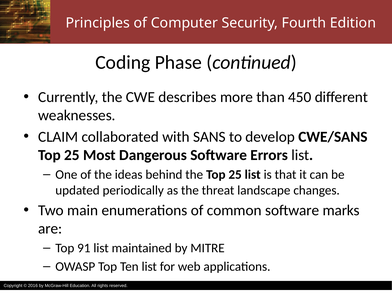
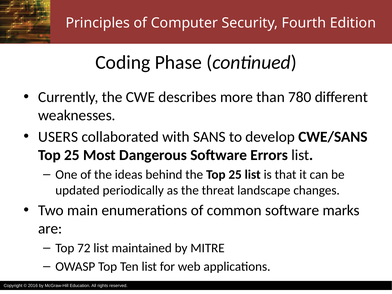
450: 450 -> 780 (300, 97)
CLAIM: CLAIM -> USERS (58, 137)
91: 91 -> 72 (84, 248)
